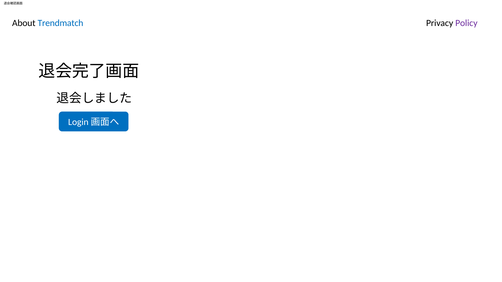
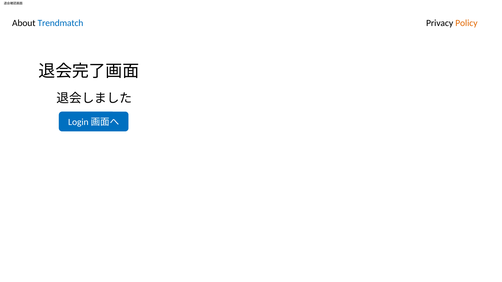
Policy colour: purple -> orange (466, 23)
